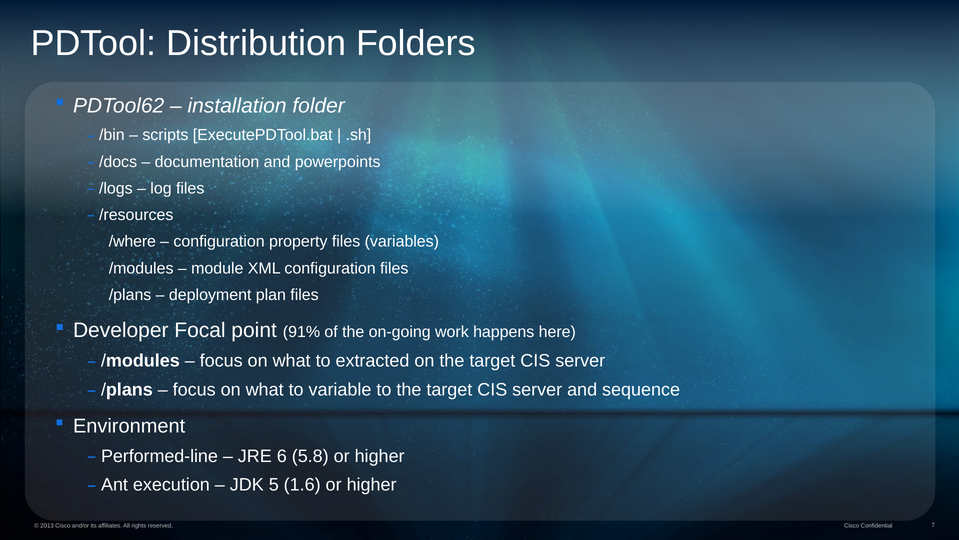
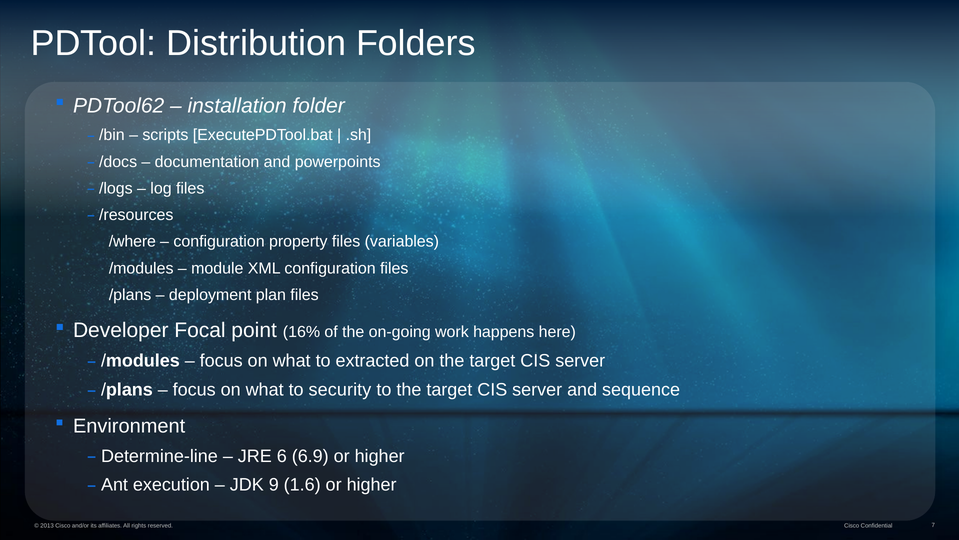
91%: 91% -> 16% (301, 332)
variable: variable -> security (340, 390)
Performed-line: Performed-line -> Determine-line (159, 456)
5.8: 5.8 -> 6.9 (310, 456)
5: 5 -> 9 (274, 485)
